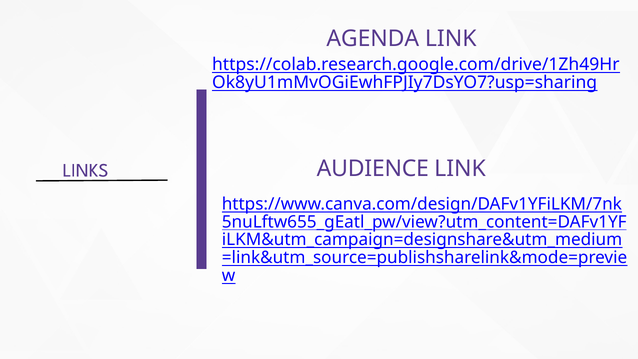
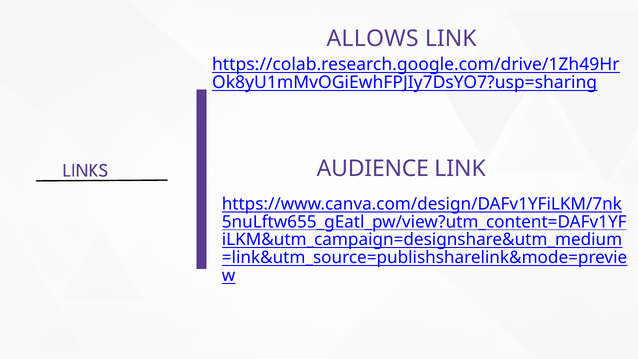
AGENDA: AGENDA -> ALLOWS (373, 39)
